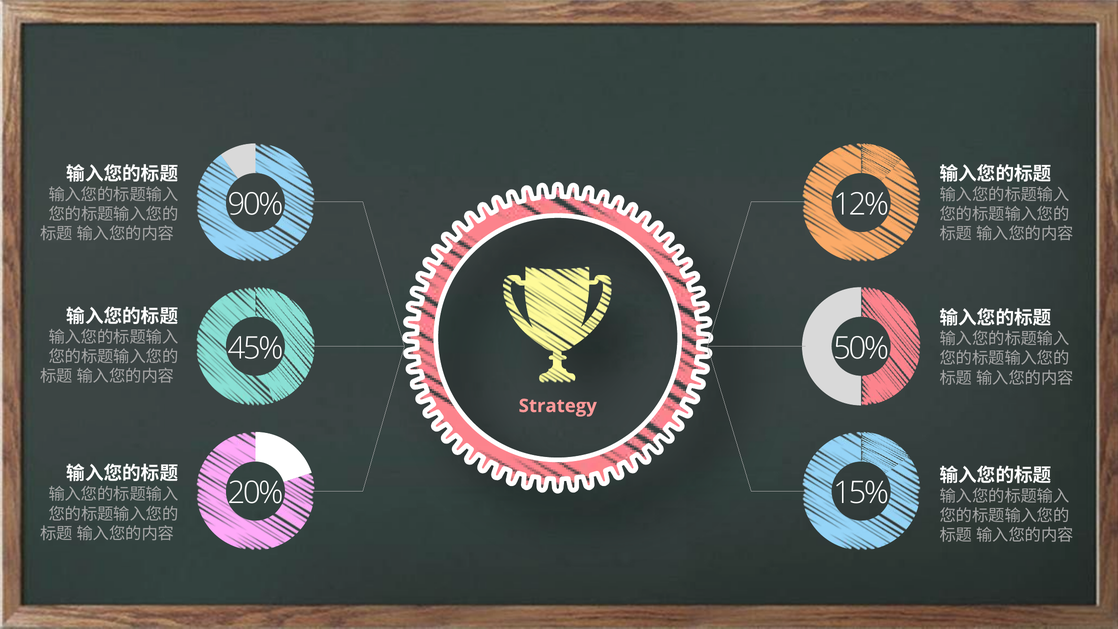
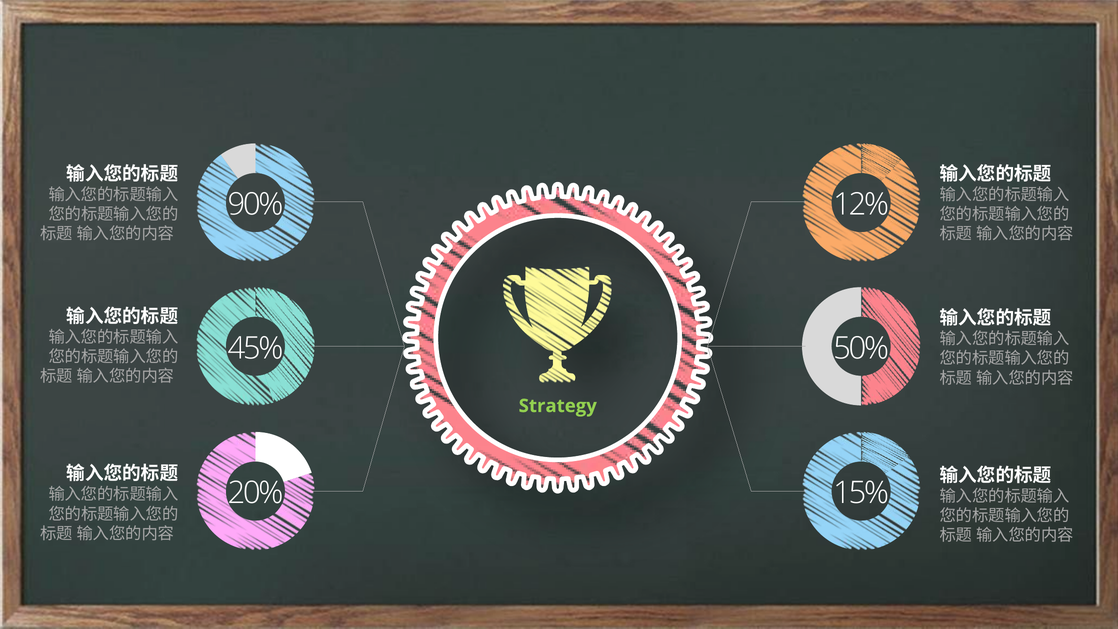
Strategy colour: pink -> light green (558, 406)
